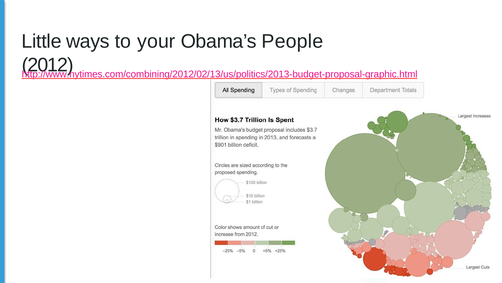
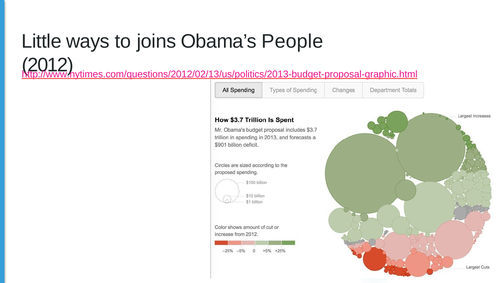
your: your -> joins (156, 41)
http://www.nytimes.com/combining/2012/02/13/us/politics/2013-budget-proposal-graphic.html: http://www.nytimes.com/combining/2012/02/13/us/politics/2013-budget-proposal-graphic.html -> http://www.nytimes.com/questions/2012/02/13/us/politics/2013-budget-proposal-graphic.html (220, 74)
